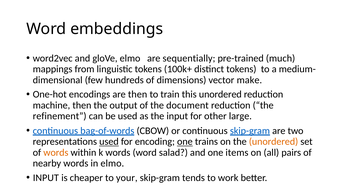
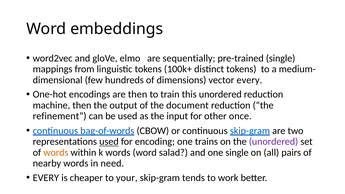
pre-trained much: much -> single (281, 58)
vector make: make -> every (249, 80)
large: large -> once (240, 116)
one underline: present -> none (185, 142)
unordered colour: orange -> purple (274, 142)
one items: items -> single (237, 153)
in elmo: elmo -> need (112, 163)
INPUT: INPUT -> EVERY (46, 178)
